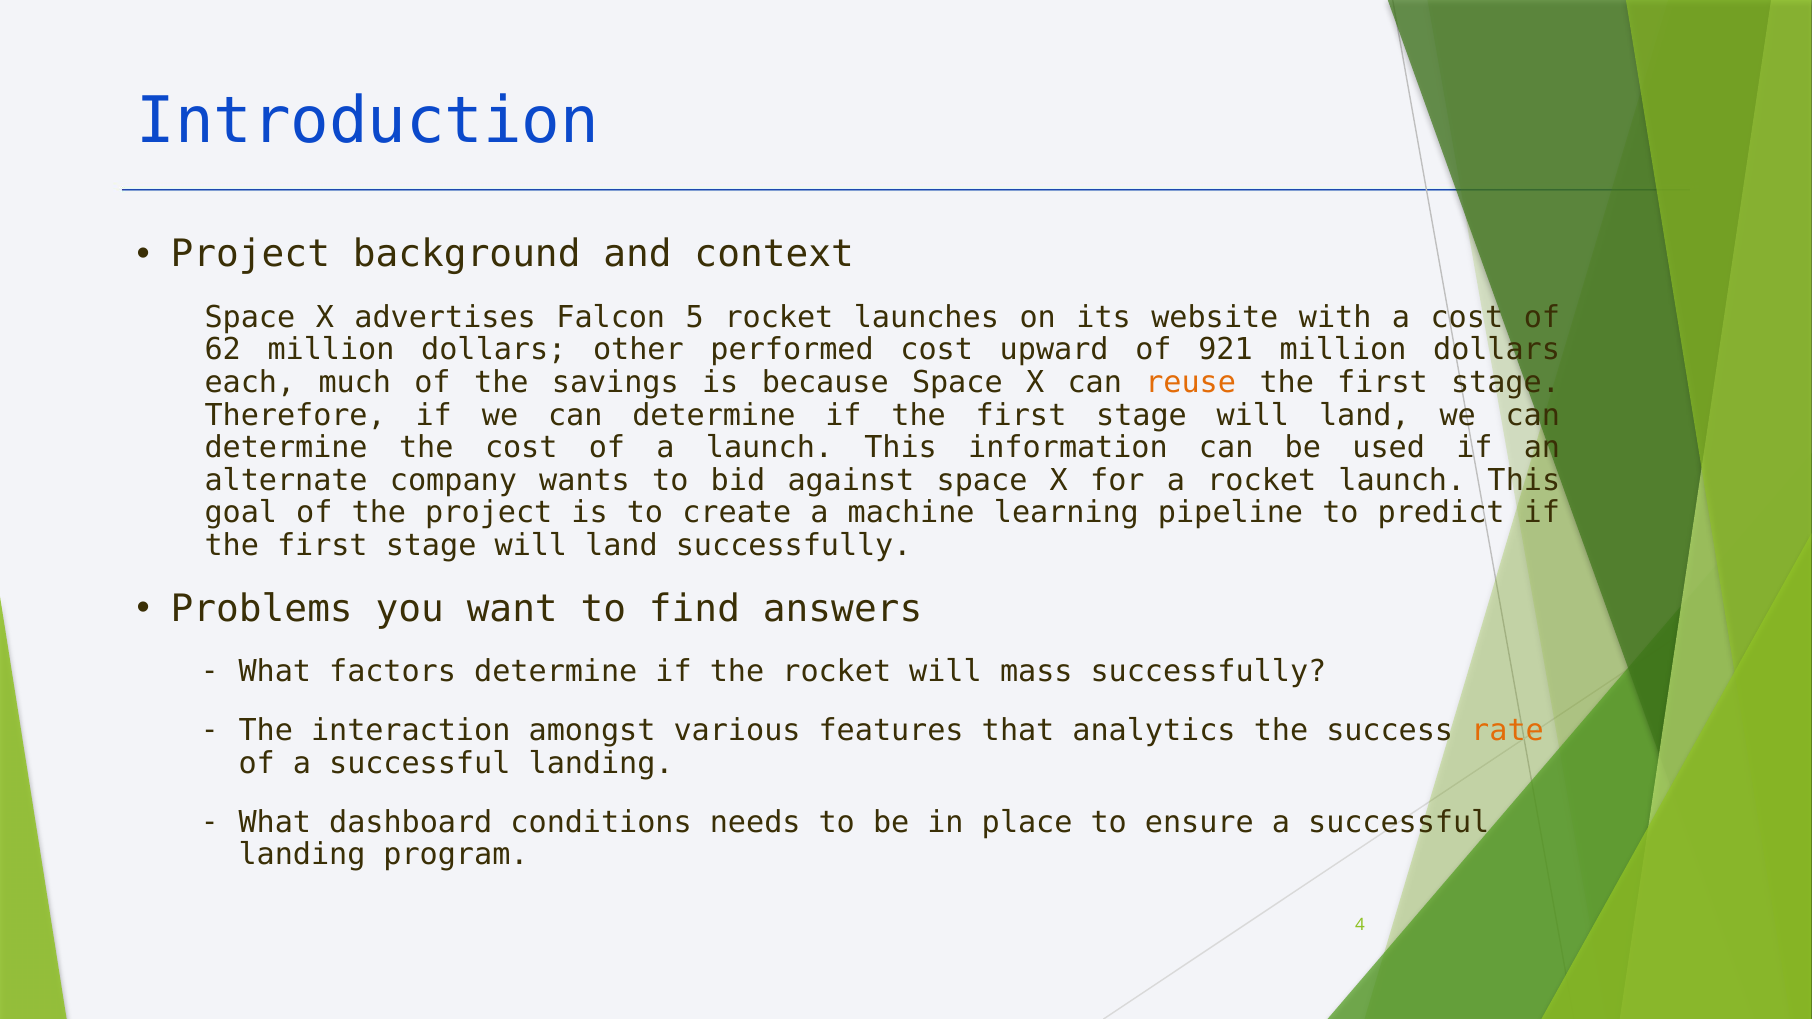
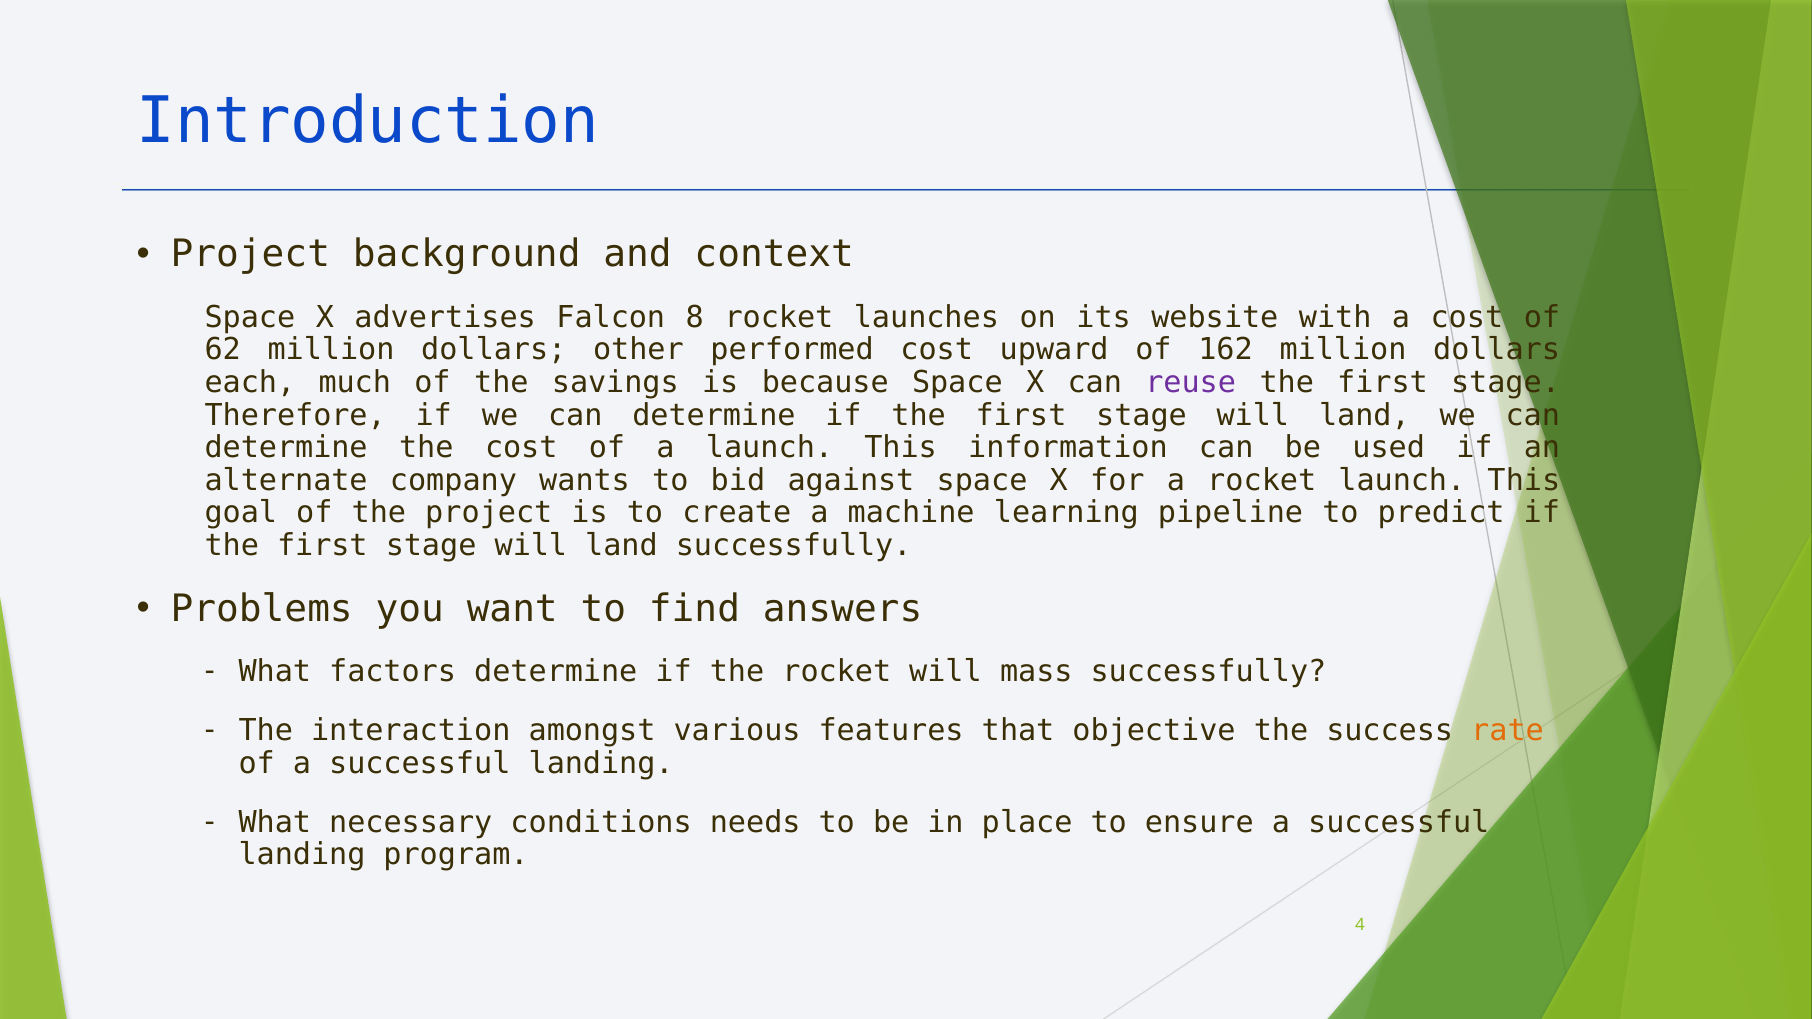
5: 5 -> 8 (695, 318)
921: 921 -> 162 (1225, 350)
reuse colour: orange -> purple (1191, 383)
analytics: analytics -> objective (1154, 731)
dashboard: dashboard -> necessary (411, 822)
